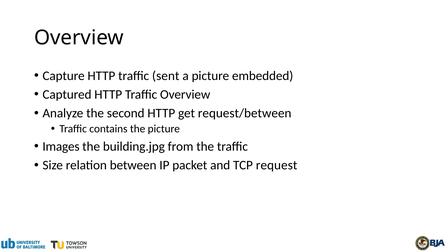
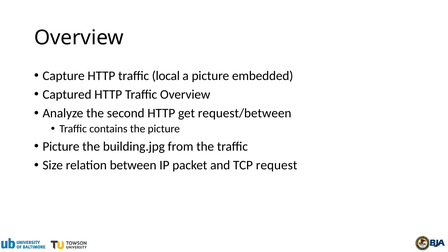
sent: sent -> local (166, 76)
Images: Images -> Picture (61, 147)
